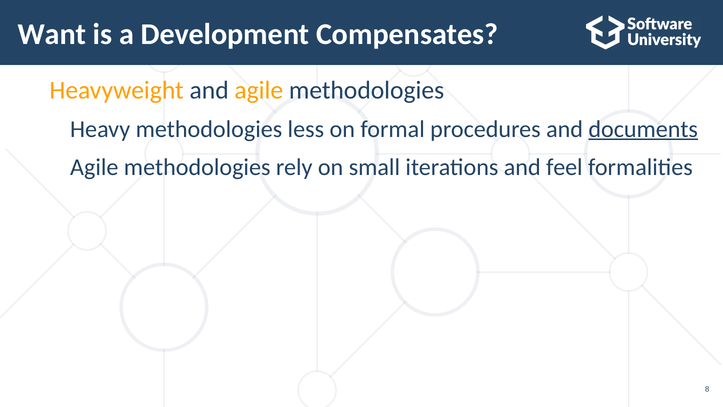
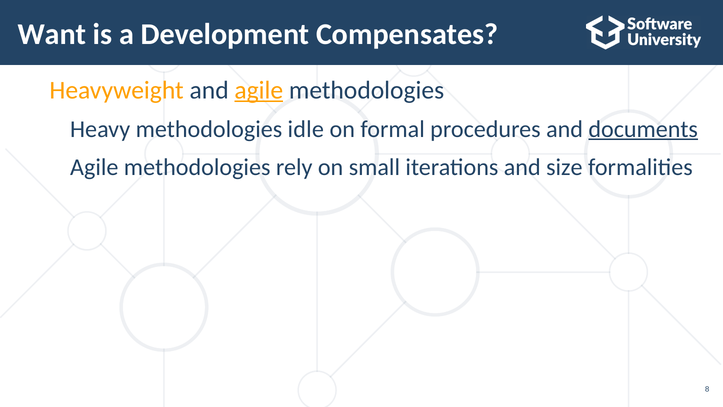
agile underline: none -> present (259, 90)
less: less -> idle (306, 129)
feel: feel -> size (564, 167)
